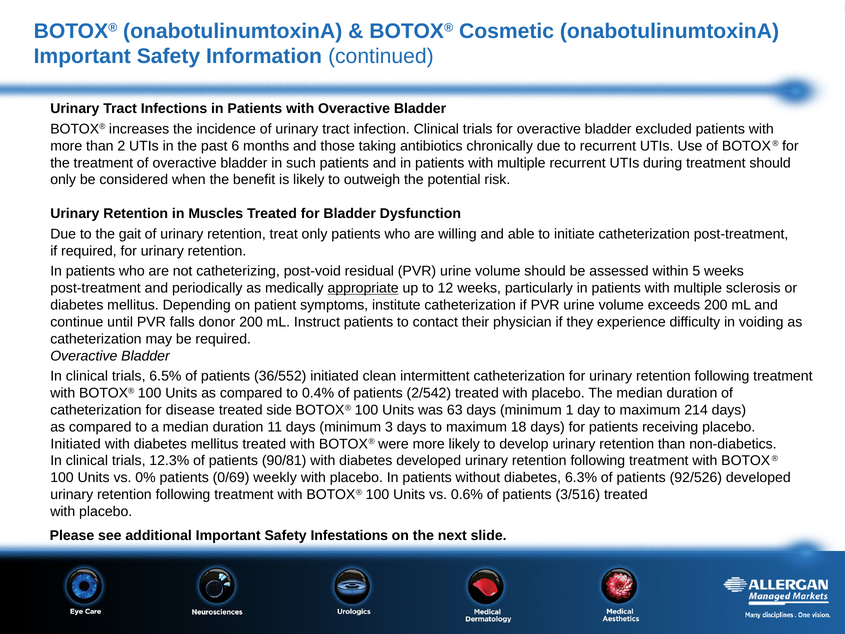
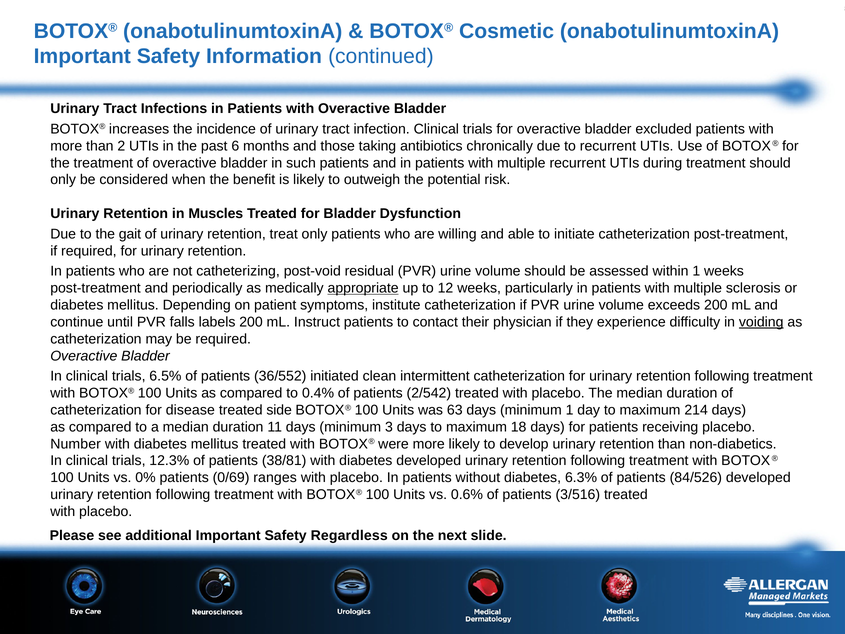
within 5: 5 -> 1 (696, 271)
donor: donor -> labels (217, 322)
voiding underline: none -> present (761, 322)
Initiated: Initiated -> Number (76, 444)
90/81: 90/81 -> 38/81 (284, 461)
weekly: weekly -> ranges (275, 478)
92/526: 92/526 -> 84/526 (696, 478)
Infestations: Infestations -> Regardless (349, 535)
